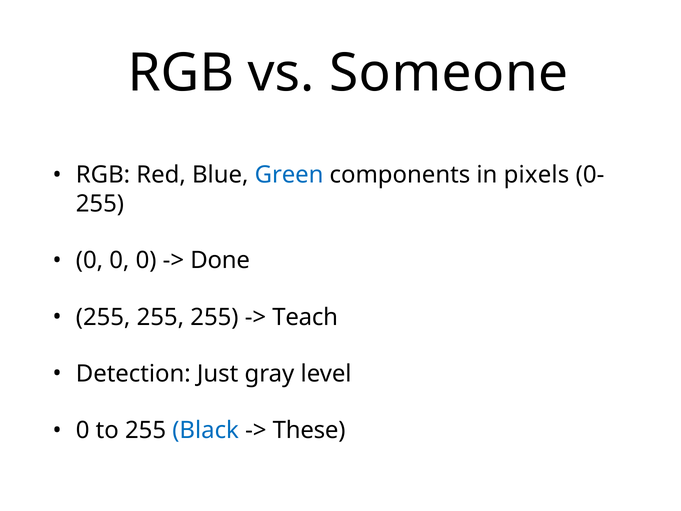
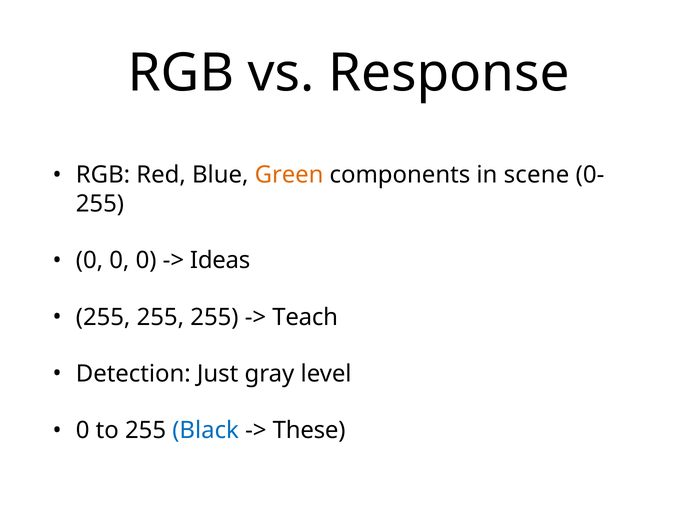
Someone: Someone -> Response (449, 73)
Green colour: blue -> orange (289, 175)
pixels: pixels -> scene (536, 175)
Done: Done -> Ideas (220, 260)
